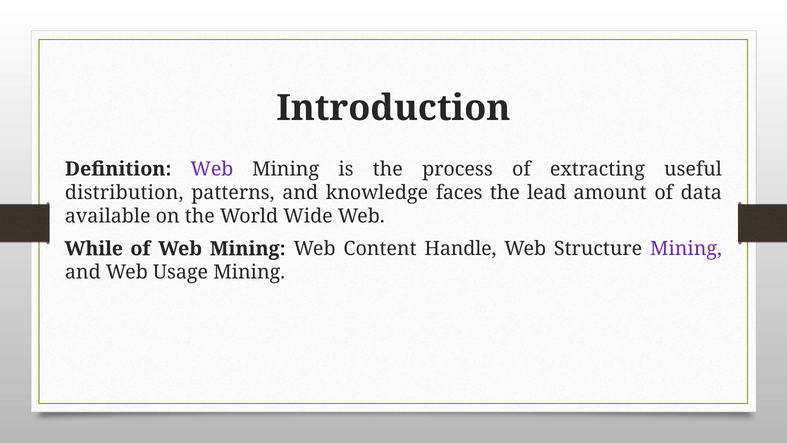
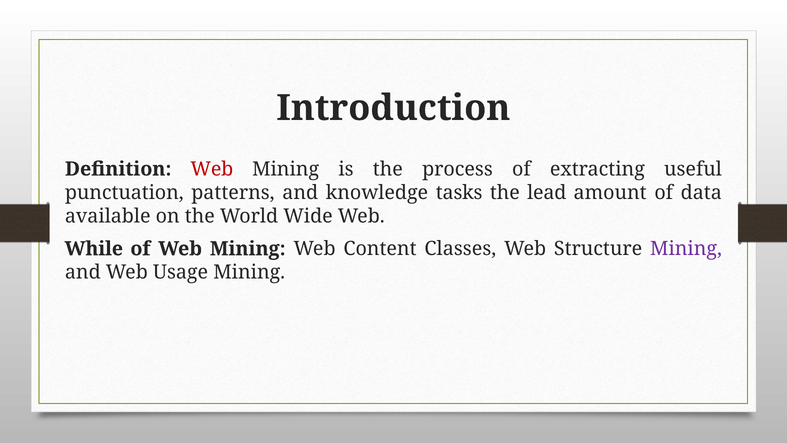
Web colour: purple -> red (212, 169)
distribution: distribution -> punctuation (124, 193)
faces: faces -> tasks (459, 193)
Handle: Handle -> Classes (460, 249)
